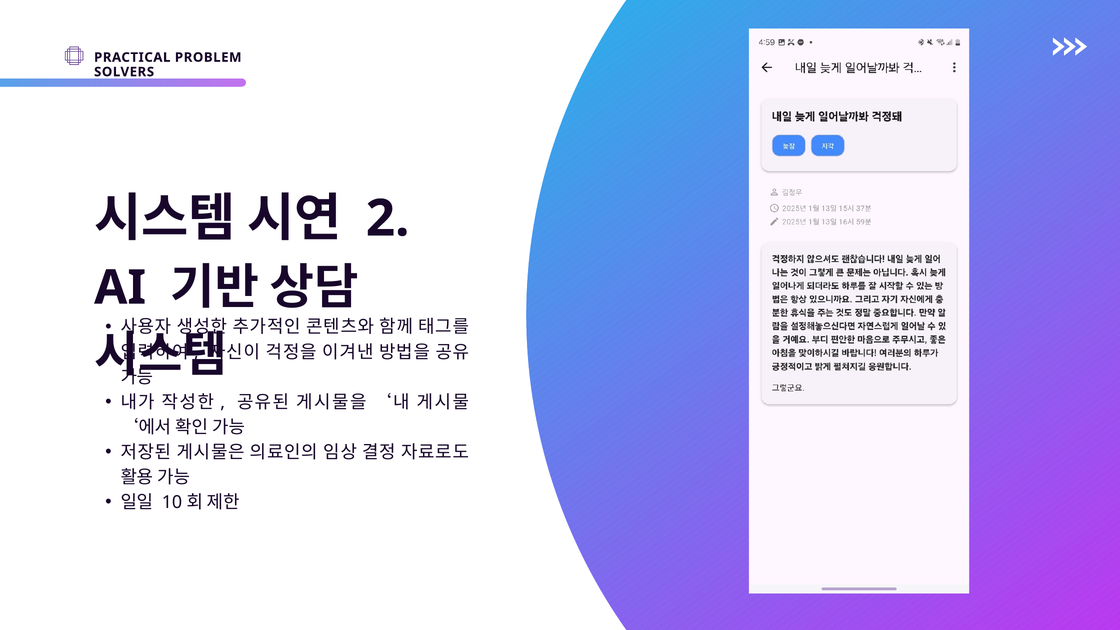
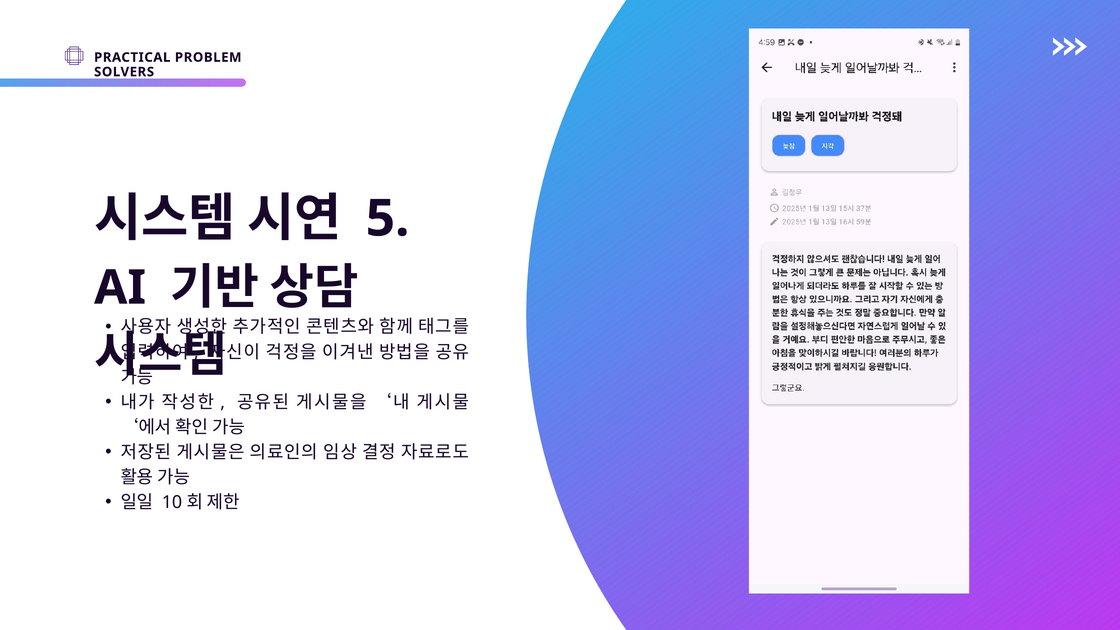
2: 2 -> 5 (388, 219)
